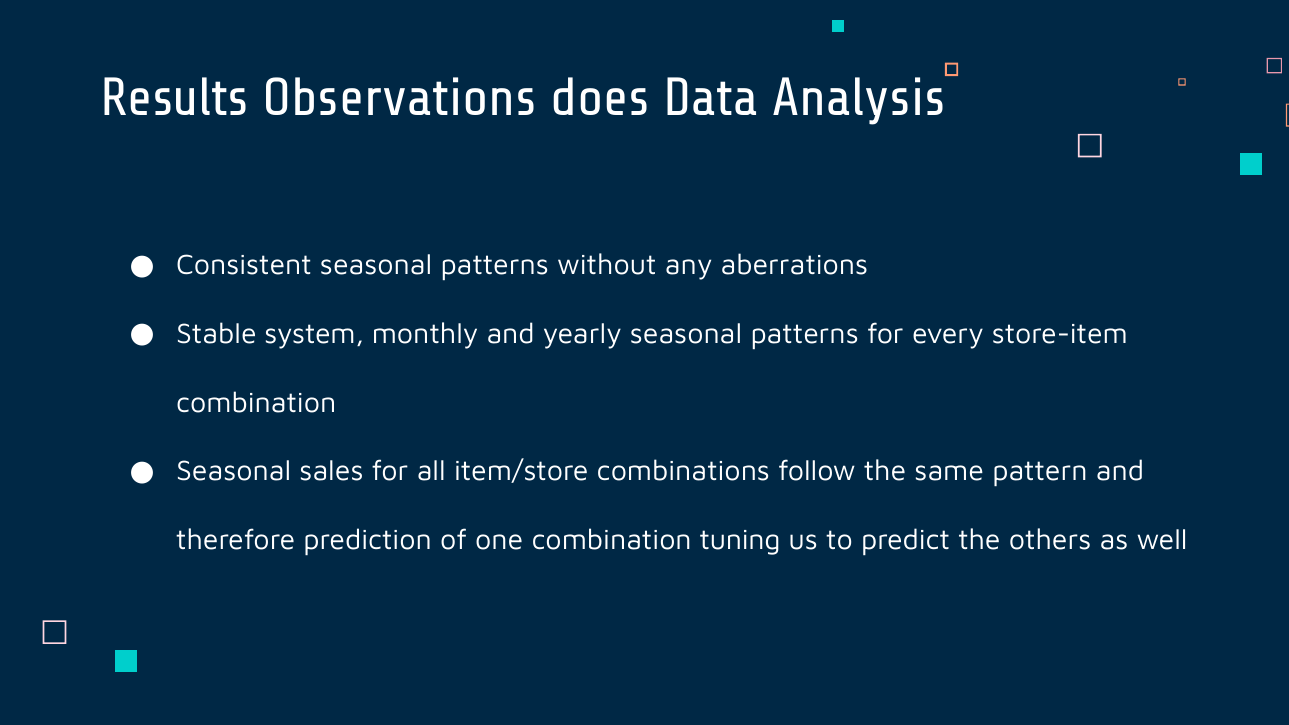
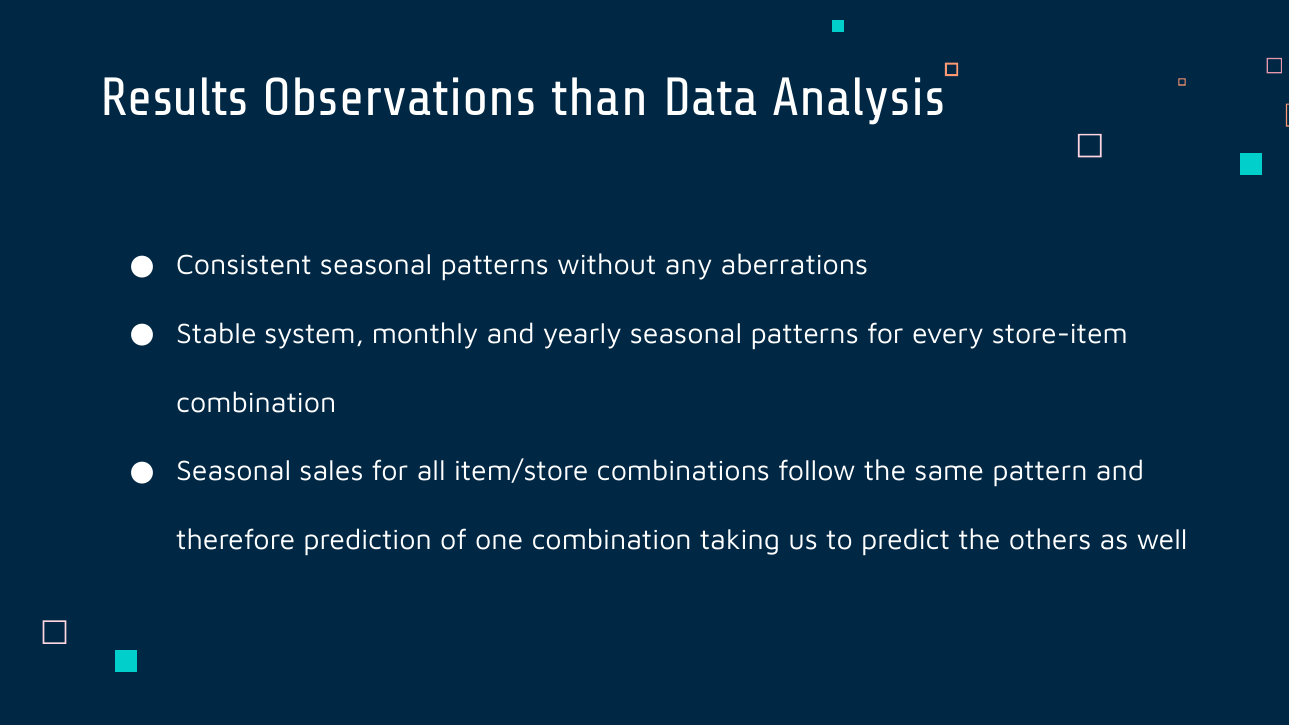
does: does -> than (600, 98)
tuning: tuning -> taking (740, 540)
